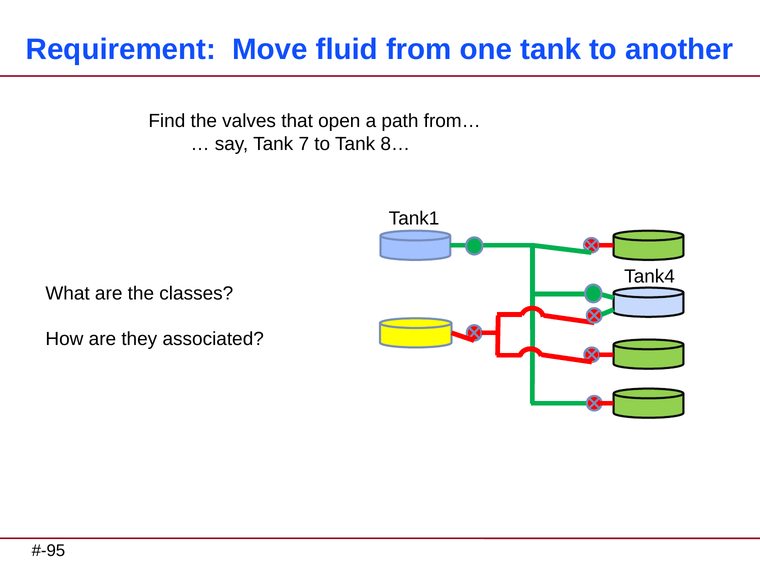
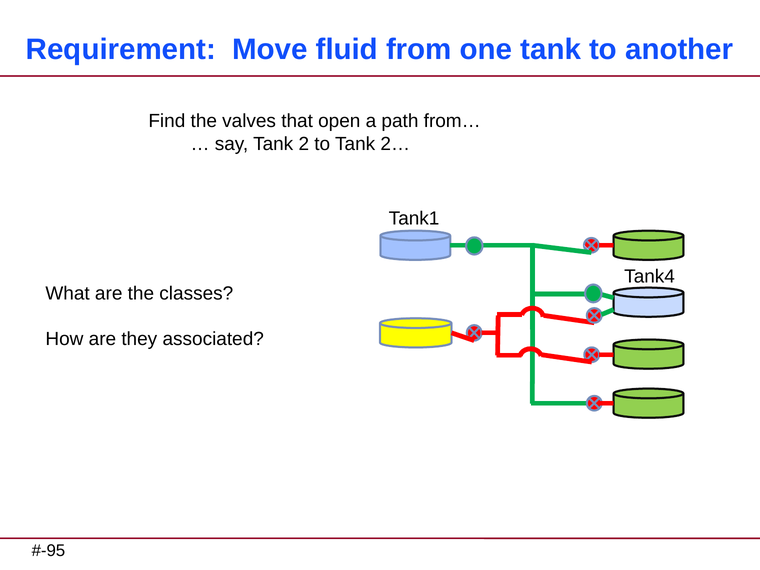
7: 7 -> 2 (304, 144)
8…: 8… -> 2… (395, 144)
